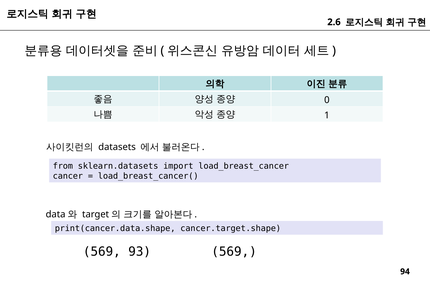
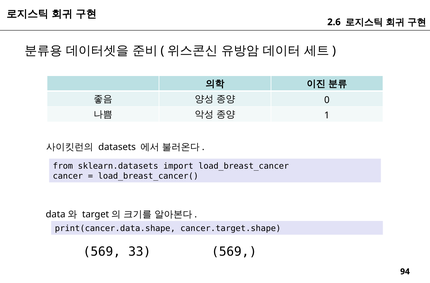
93: 93 -> 33 (140, 251)
